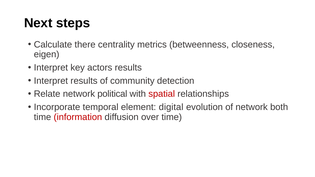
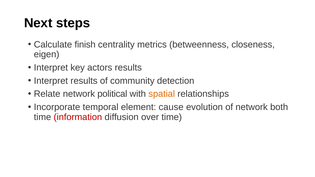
there: there -> finish (85, 45)
spatial colour: red -> orange (162, 94)
digital: digital -> cause (171, 107)
